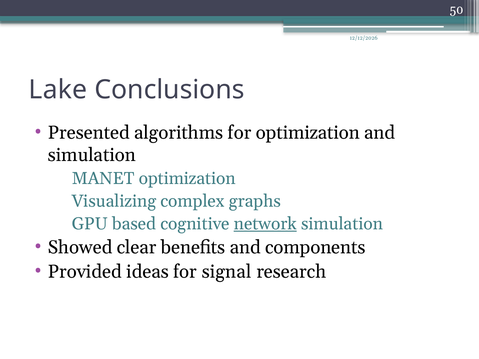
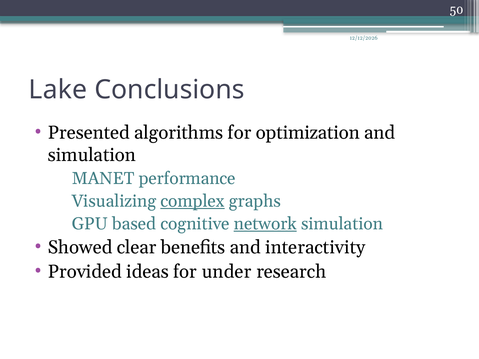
MANET optimization: optimization -> performance (187, 179)
complex underline: none -> present (193, 201)
components: components -> interactivity (315, 248)
signal: signal -> under (227, 272)
